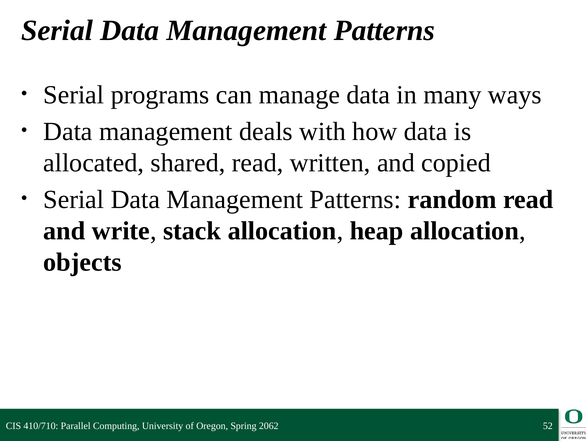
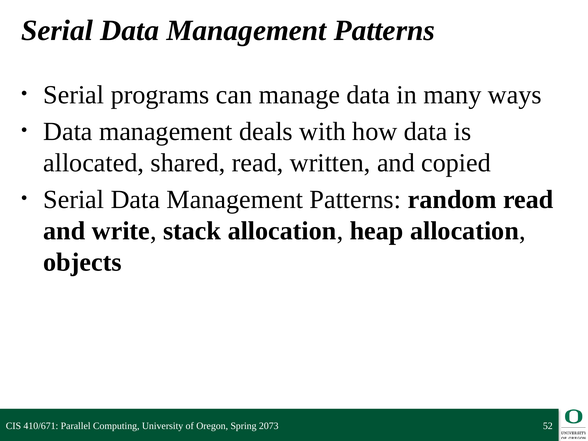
410/710: 410/710 -> 410/671 (41, 426)
2062: 2062 -> 2073 (269, 426)
